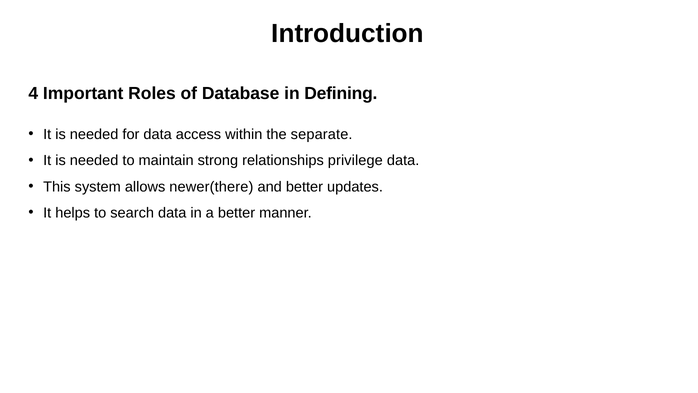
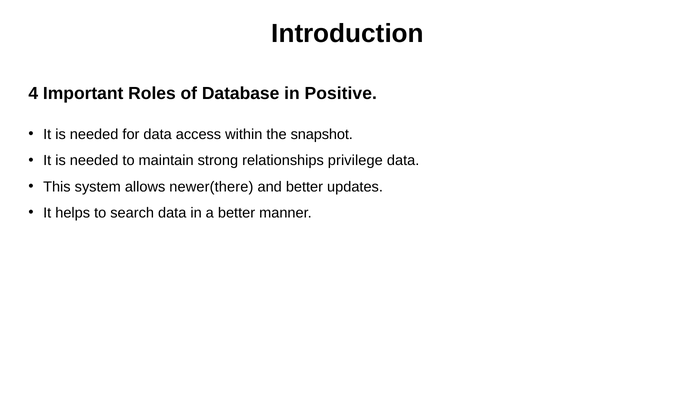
Defining: Defining -> Positive (341, 93)
separate: separate -> snapshot (322, 134)
